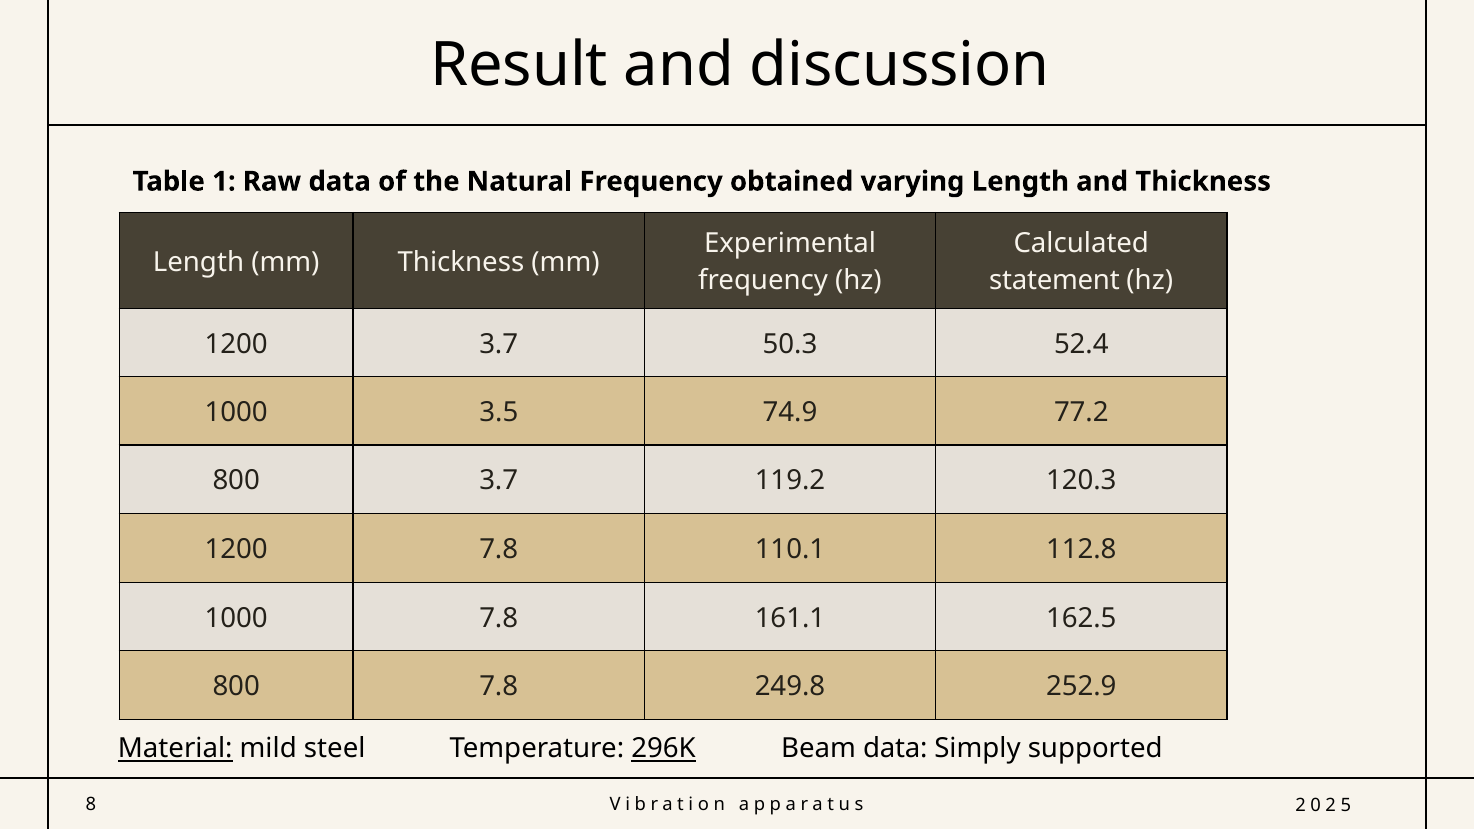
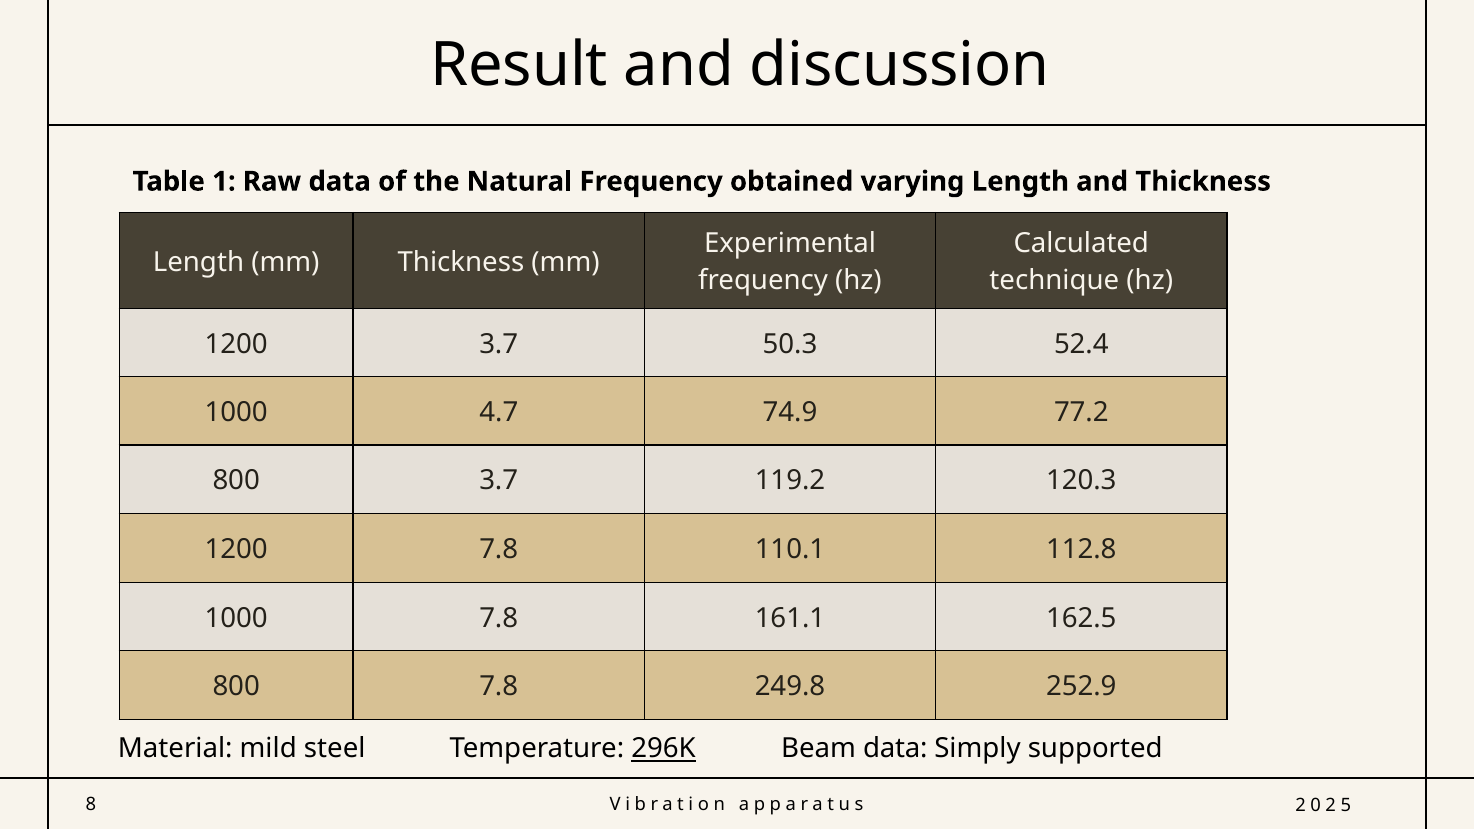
statement: statement -> technique (1054, 281)
3.5: 3.5 -> 4.7 (499, 412)
Material underline: present -> none (175, 749)
